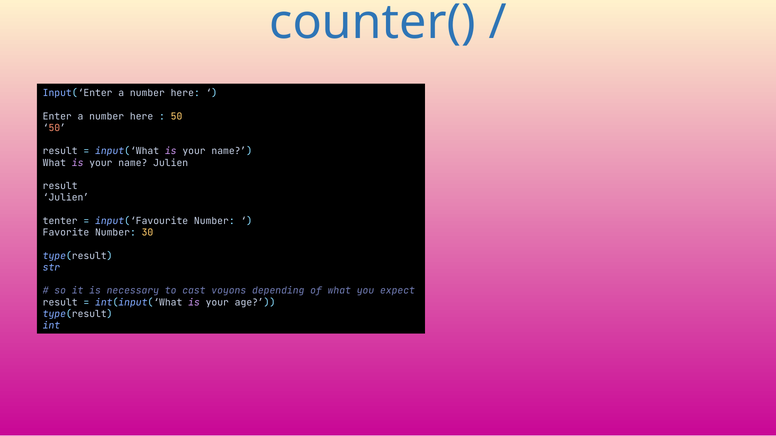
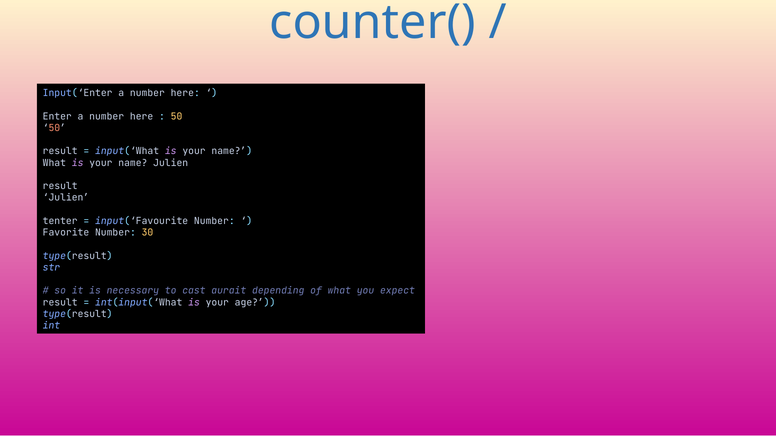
voyons: voyons -> aurait (229, 291)
